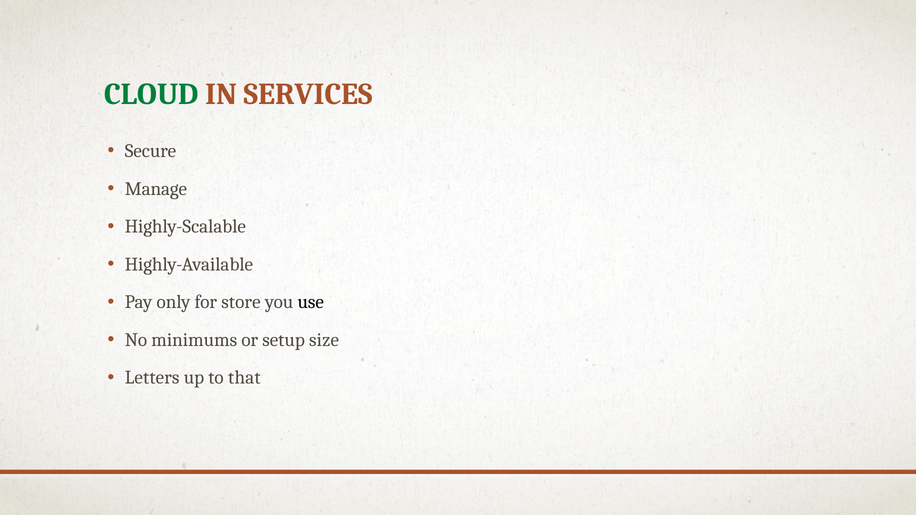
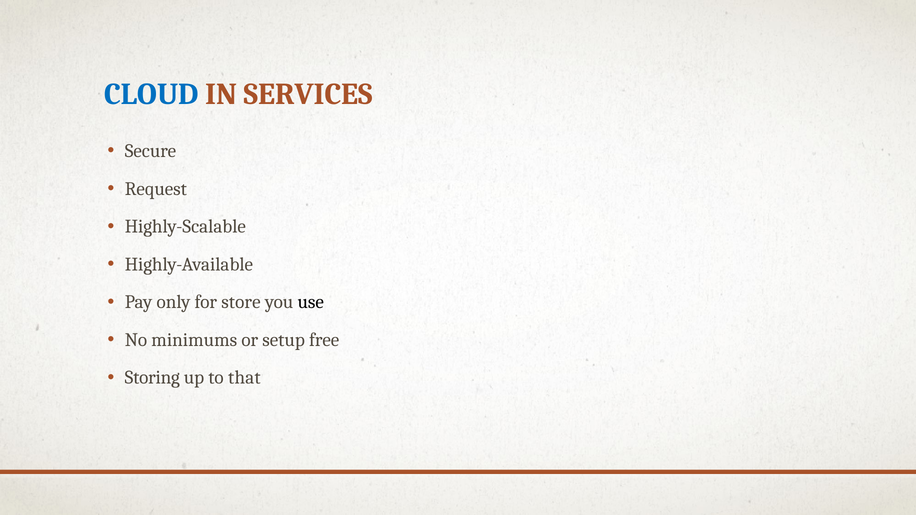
CLOUD colour: green -> blue (151, 94)
Manage: Manage -> Request (156, 189)
size: size -> free (324, 340)
Letters: Letters -> Storing (152, 378)
